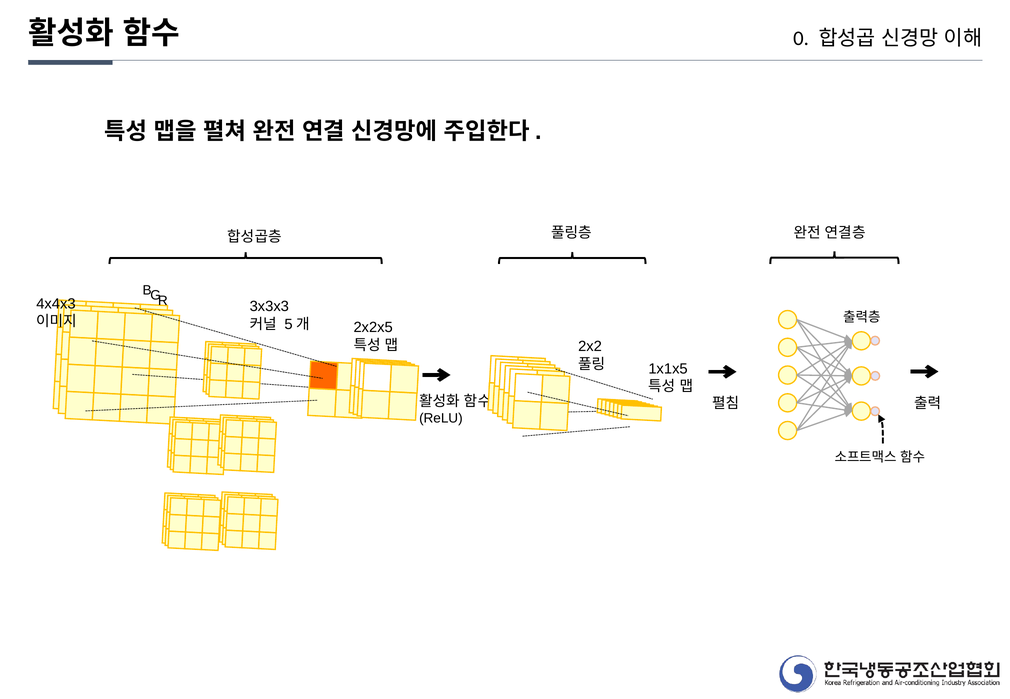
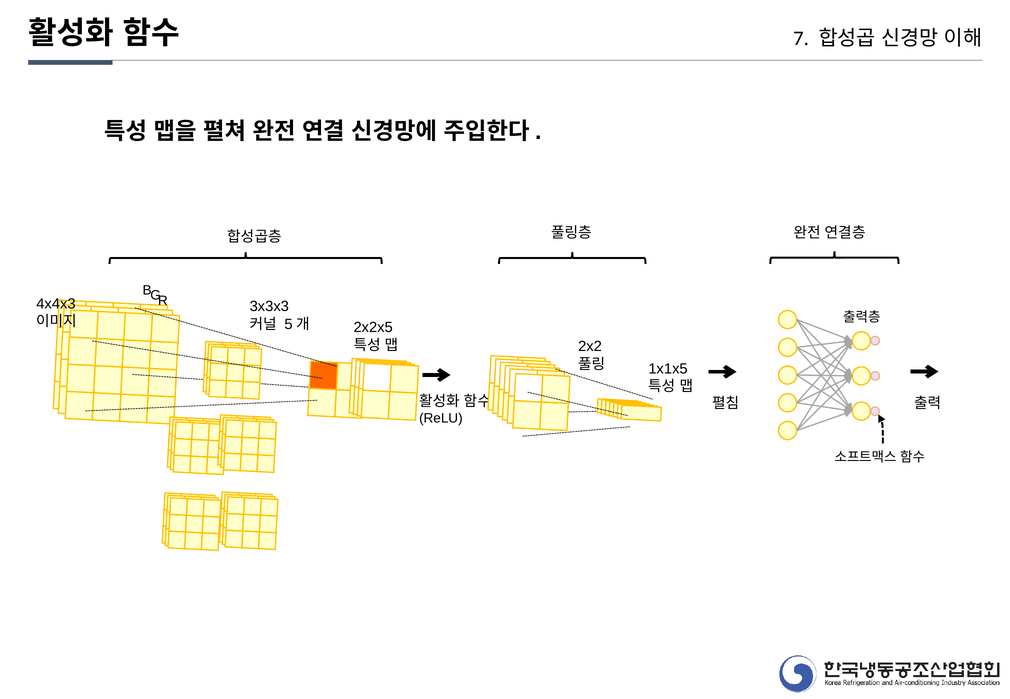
0: 0 -> 7 (801, 38)
